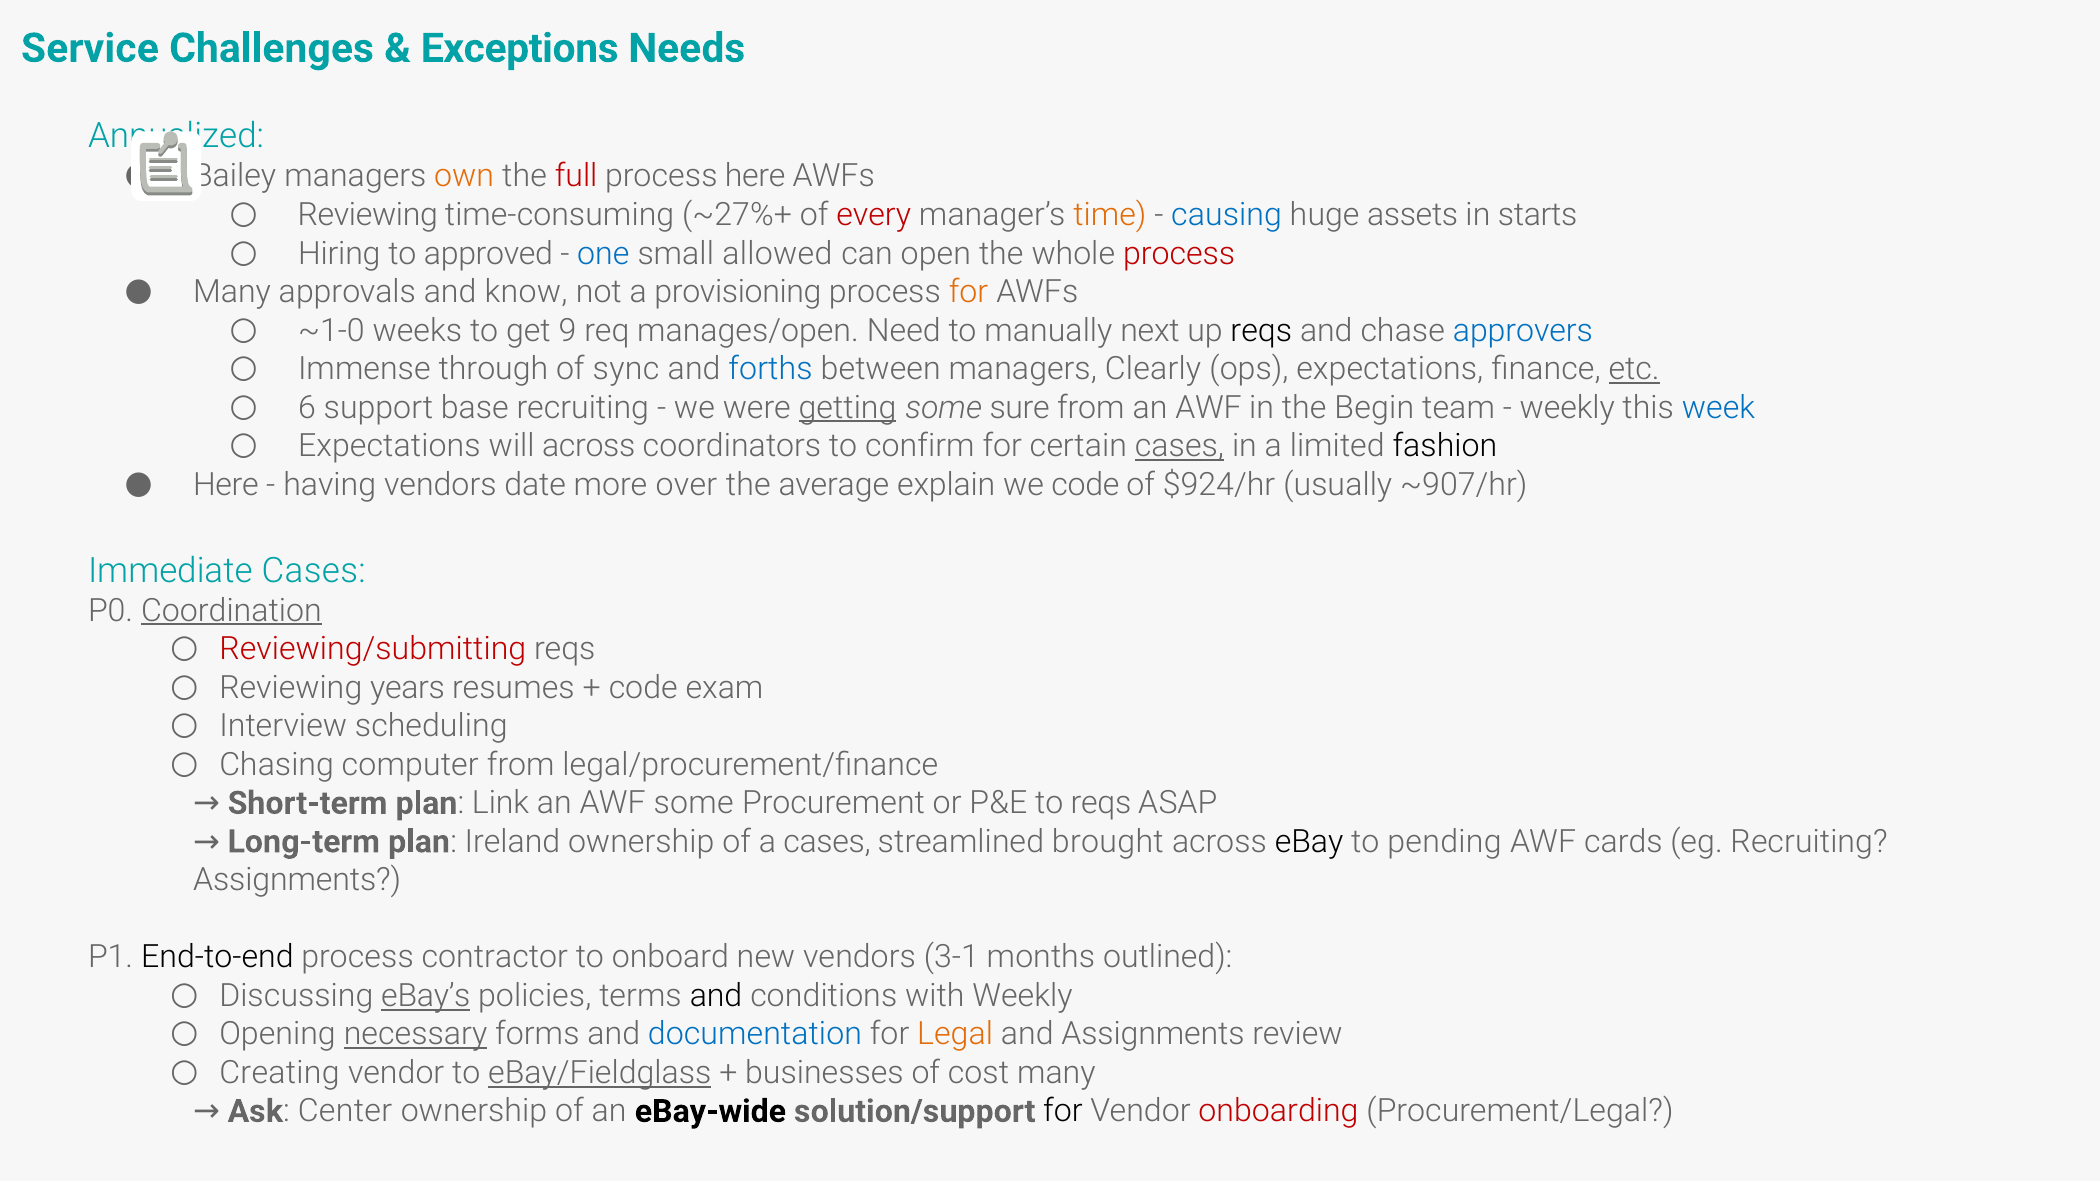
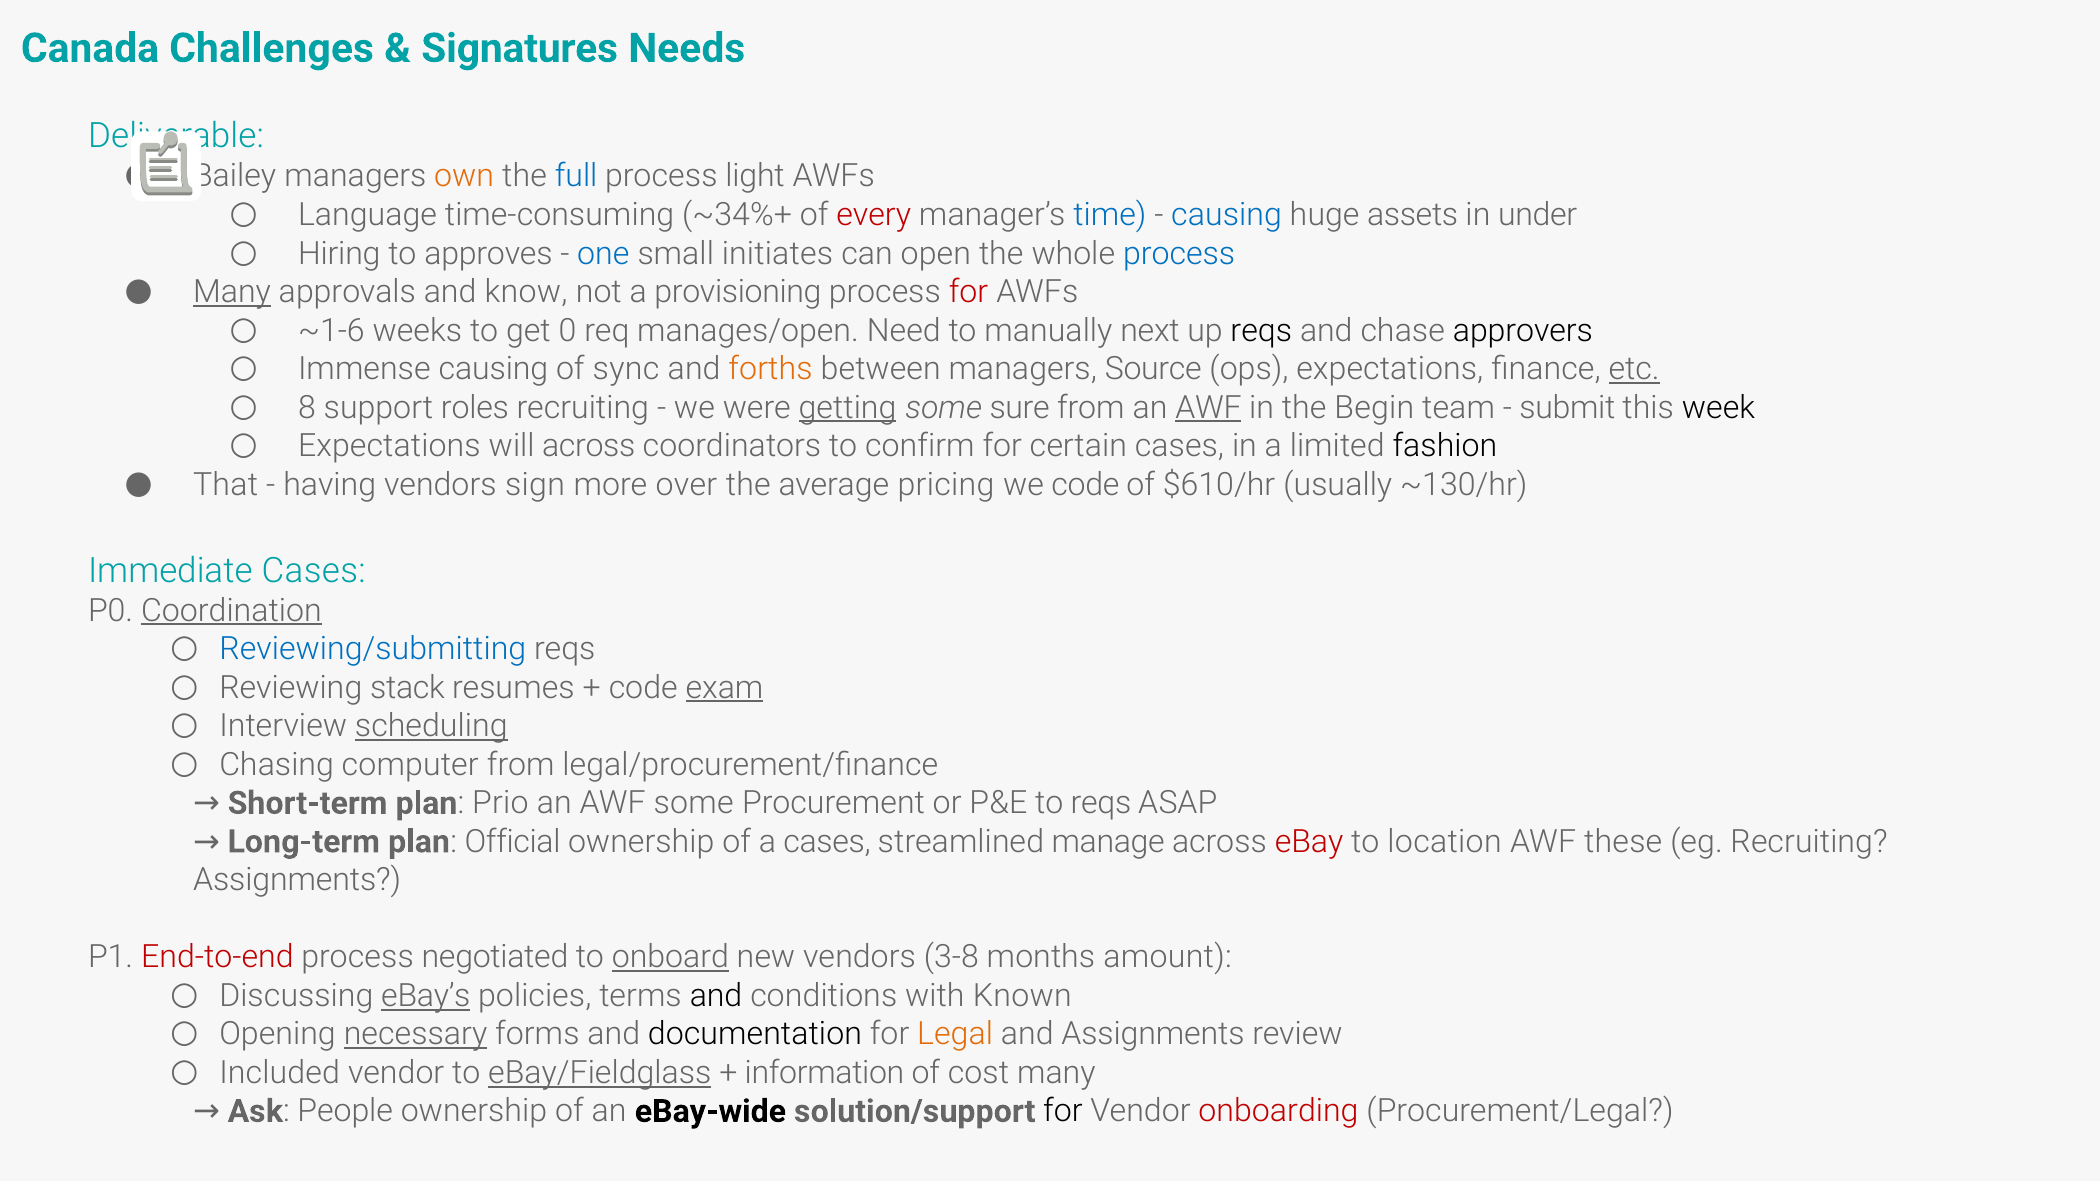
Service: Service -> Canada (90, 48)
Exceptions: Exceptions -> Signatures (520, 48)
Annualized: Annualized -> Deliverable (176, 136)
full colour: red -> blue (576, 176)
process here: here -> light (755, 176)
Reviewing: Reviewing -> Language (368, 215)
~27%+: ~27%+ -> ~34%+ (737, 215)
time colour: orange -> blue (1110, 215)
starts: starts -> under (1538, 215)
approved: approved -> approves (488, 253)
allowed: allowed -> initiates (777, 253)
process colour: red -> blue (1179, 253)
Many underline: none -> present (232, 292)
for colour: orange -> red (968, 292)
~1-0: ~1-0 -> ~1-6 (331, 331)
9: 9 -> 0 (567, 331)
approvers colour: blue -> black (1523, 331)
Immense through: through -> causing (493, 369)
forths colour: blue -> orange (771, 369)
Clearly: Clearly -> Source (1153, 369)
6: 6 -> 8 (307, 408)
base: base -> roles (475, 408)
AWF underline: none -> present (1208, 408)
weekly: weekly -> submit (1567, 408)
week colour: blue -> black (1718, 408)
cases underline: present -> none (1180, 446)
Here: Here -> That (226, 485)
date: date -> sign (535, 485)
explain: explain -> pricing (946, 485)
$924/hr: $924/hr -> $610/hr (1219, 485)
~907/hr: ~907/hr -> ~130/hr (1464, 485)
Reviewing/submitting colour: red -> blue (373, 649)
years: years -> stack (408, 688)
exam underline: none -> present (725, 688)
scheduling underline: none -> present (431, 726)
Link: Link -> Prio (500, 803)
Ireland: Ireland -> Official (513, 842)
brought: brought -> manage (1108, 842)
eBay colour: black -> red (1309, 842)
pending: pending -> location (1445, 842)
cards: cards -> these (1623, 842)
End-to-end colour: black -> red (217, 957)
contractor: contractor -> negotiated (495, 957)
onboard underline: none -> present (670, 957)
3-1: 3-1 -> 3-8 (951, 957)
outlined: outlined -> amount (1168, 957)
with Weekly: Weekly -> Known (1022, 996)
documentation colour: blue -> black (755, 1035)
Creating: Creating -> Included (280, 1073)
businesses: businesses -> information (825, 1073)
Center: Center -> People (345, 1112)
